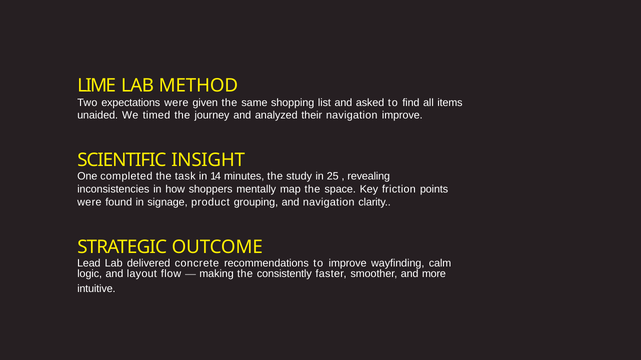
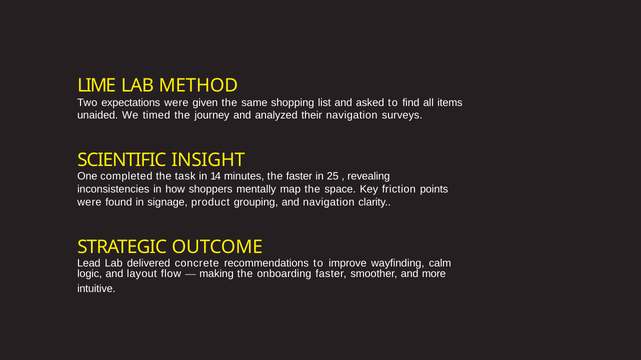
navigation improve: improve -> surveys (402, 116)
the study: study -> faster (299, 176)
consistently: consistently -> onboarding (284, 274)
